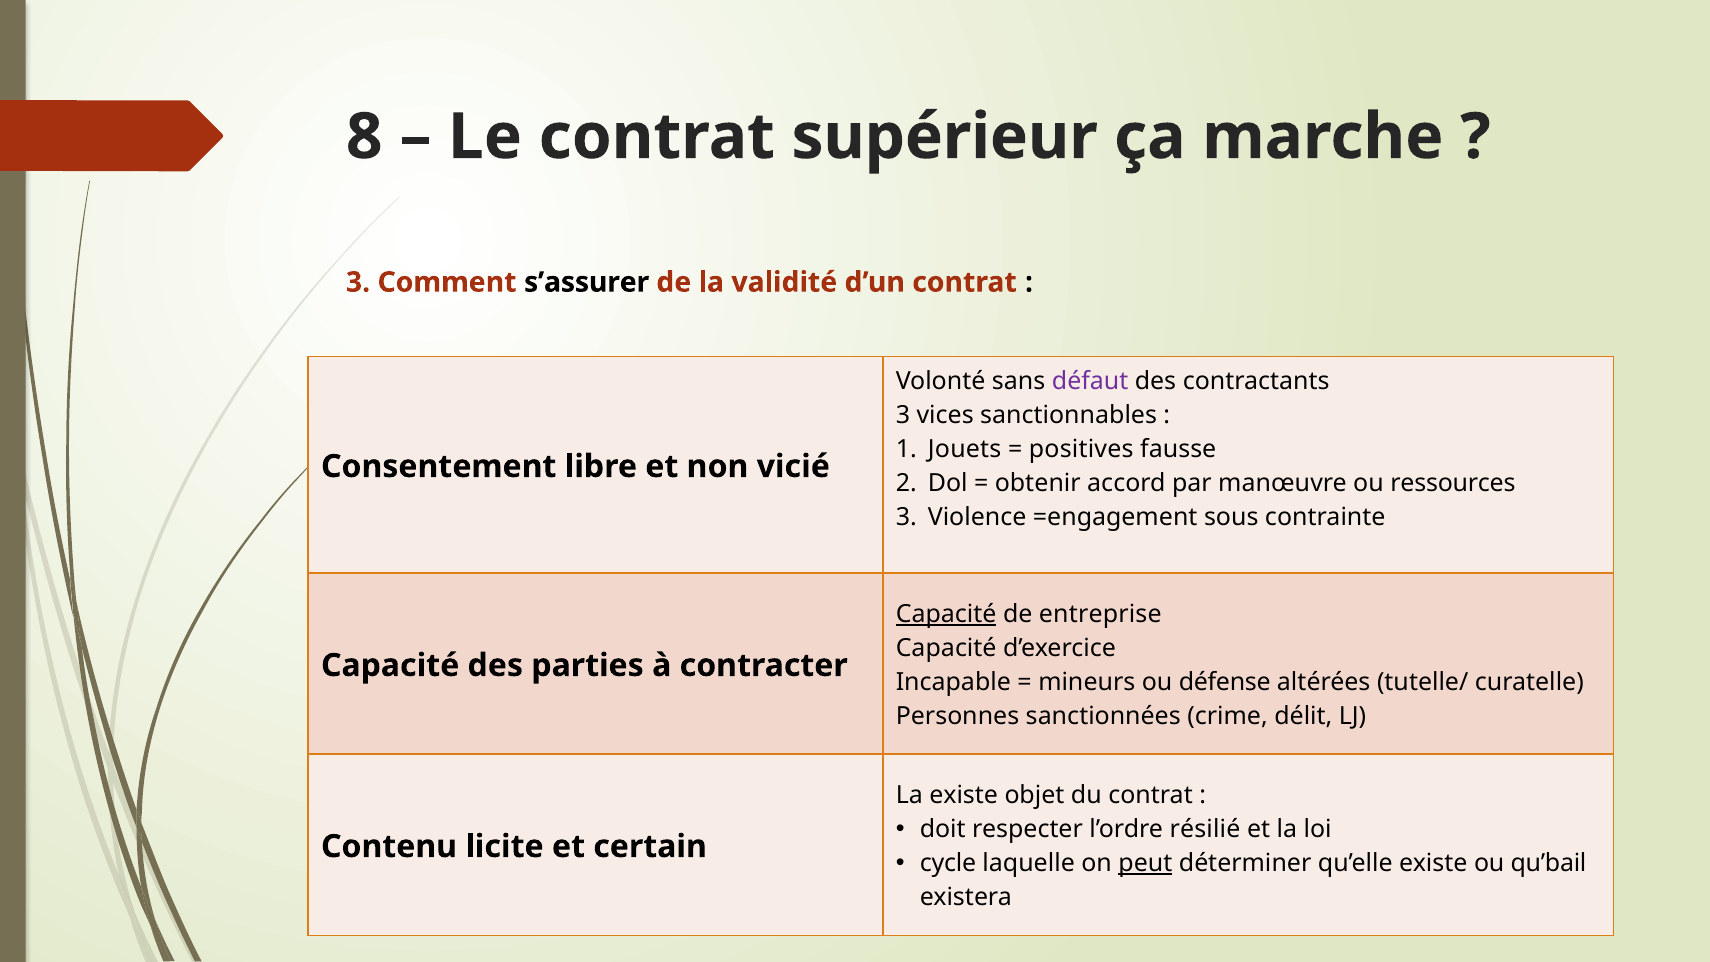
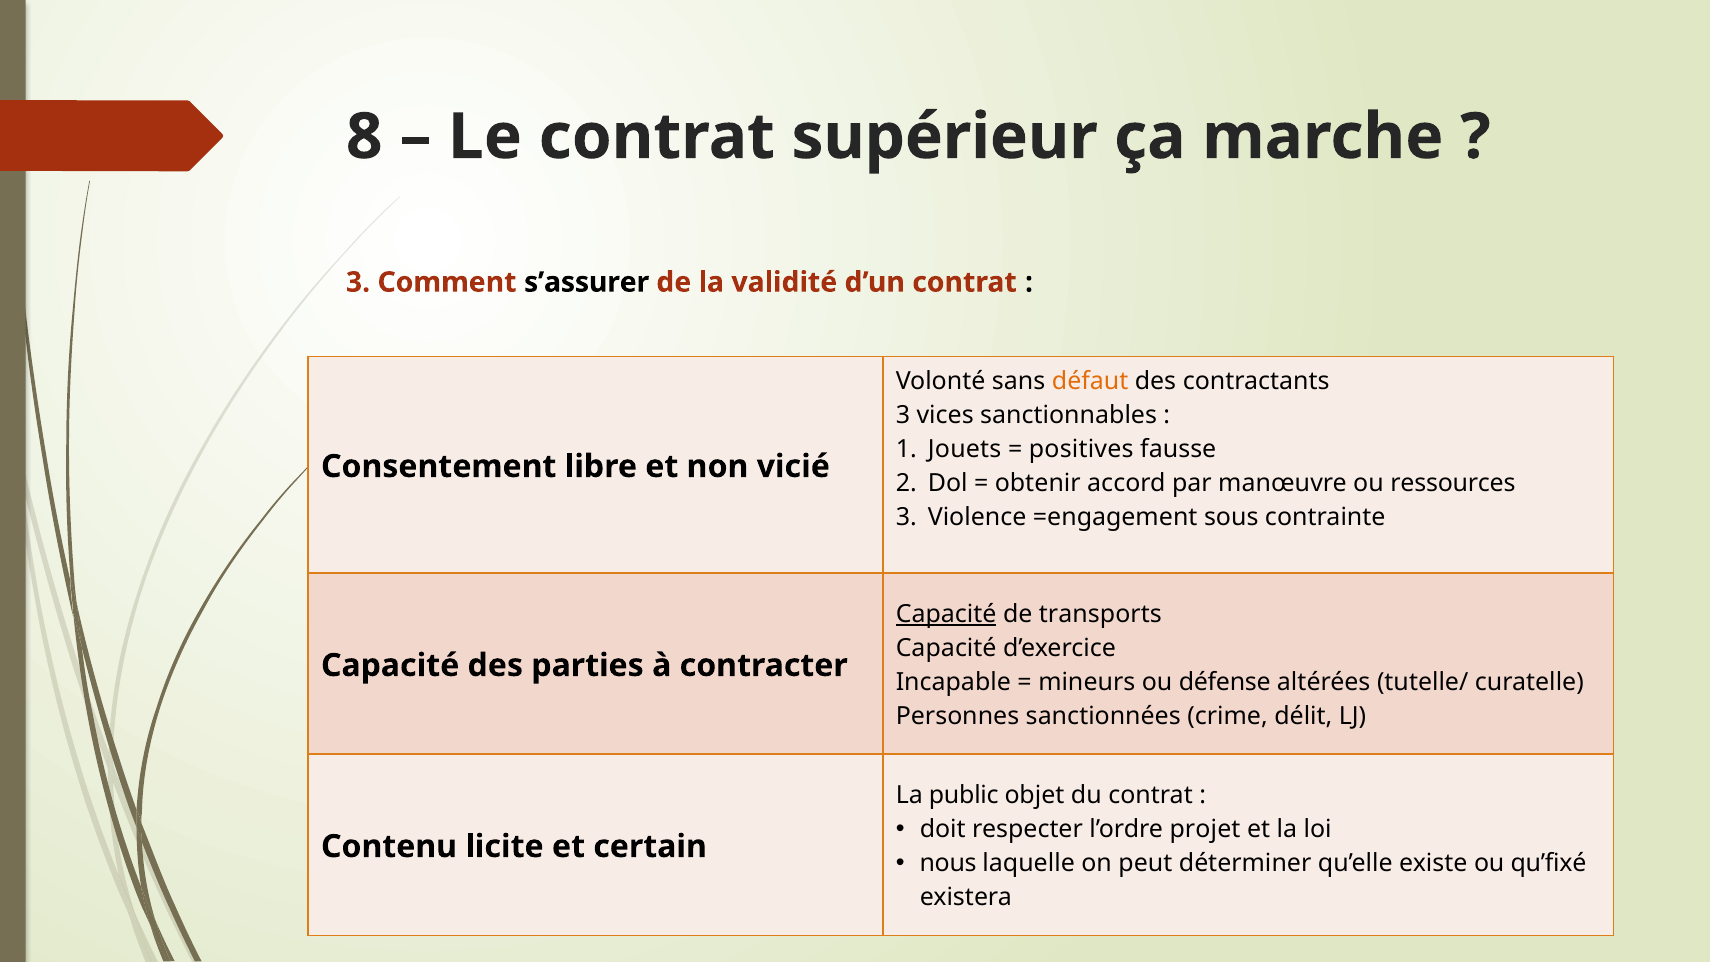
défaut colour: purple -> orange (1090, 381)
entreprise: entreprise -> transports (1100, 614)
La existe: existe -> public (964, 795)
résilié: résilié -> projet (1205, 829)
cycle: cycle -> nous (948, 863)
peut underline: present -> none (1145, 863)
qu’bail: qu’bail -> qu’fixé (1548, 863)
